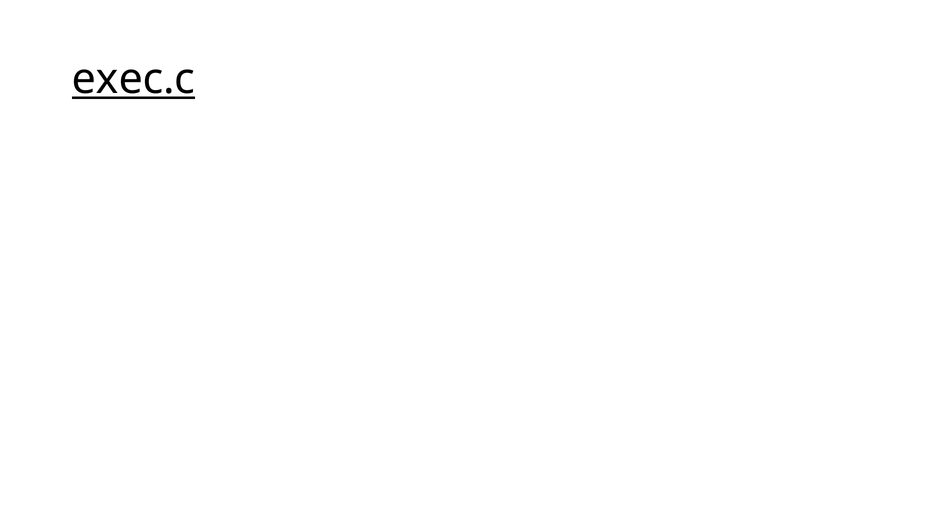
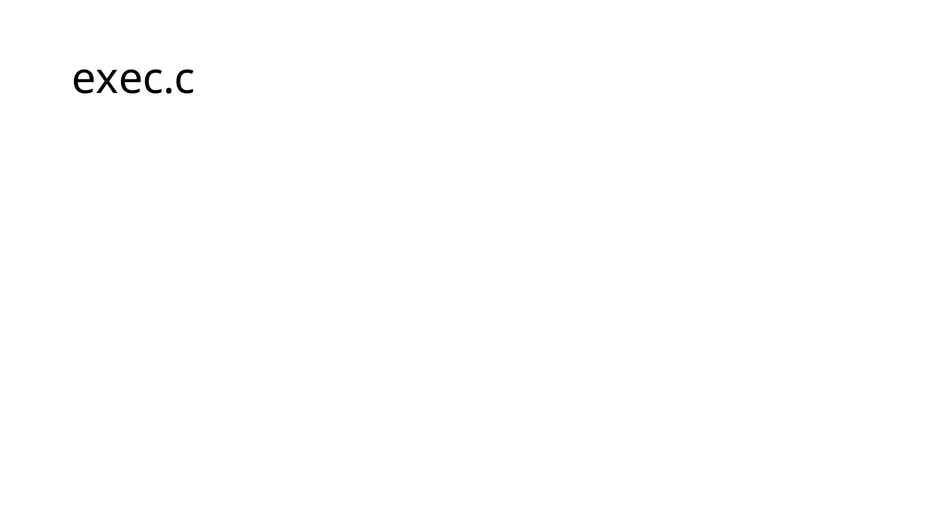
exec.c underline: present -> none (133, 79)
